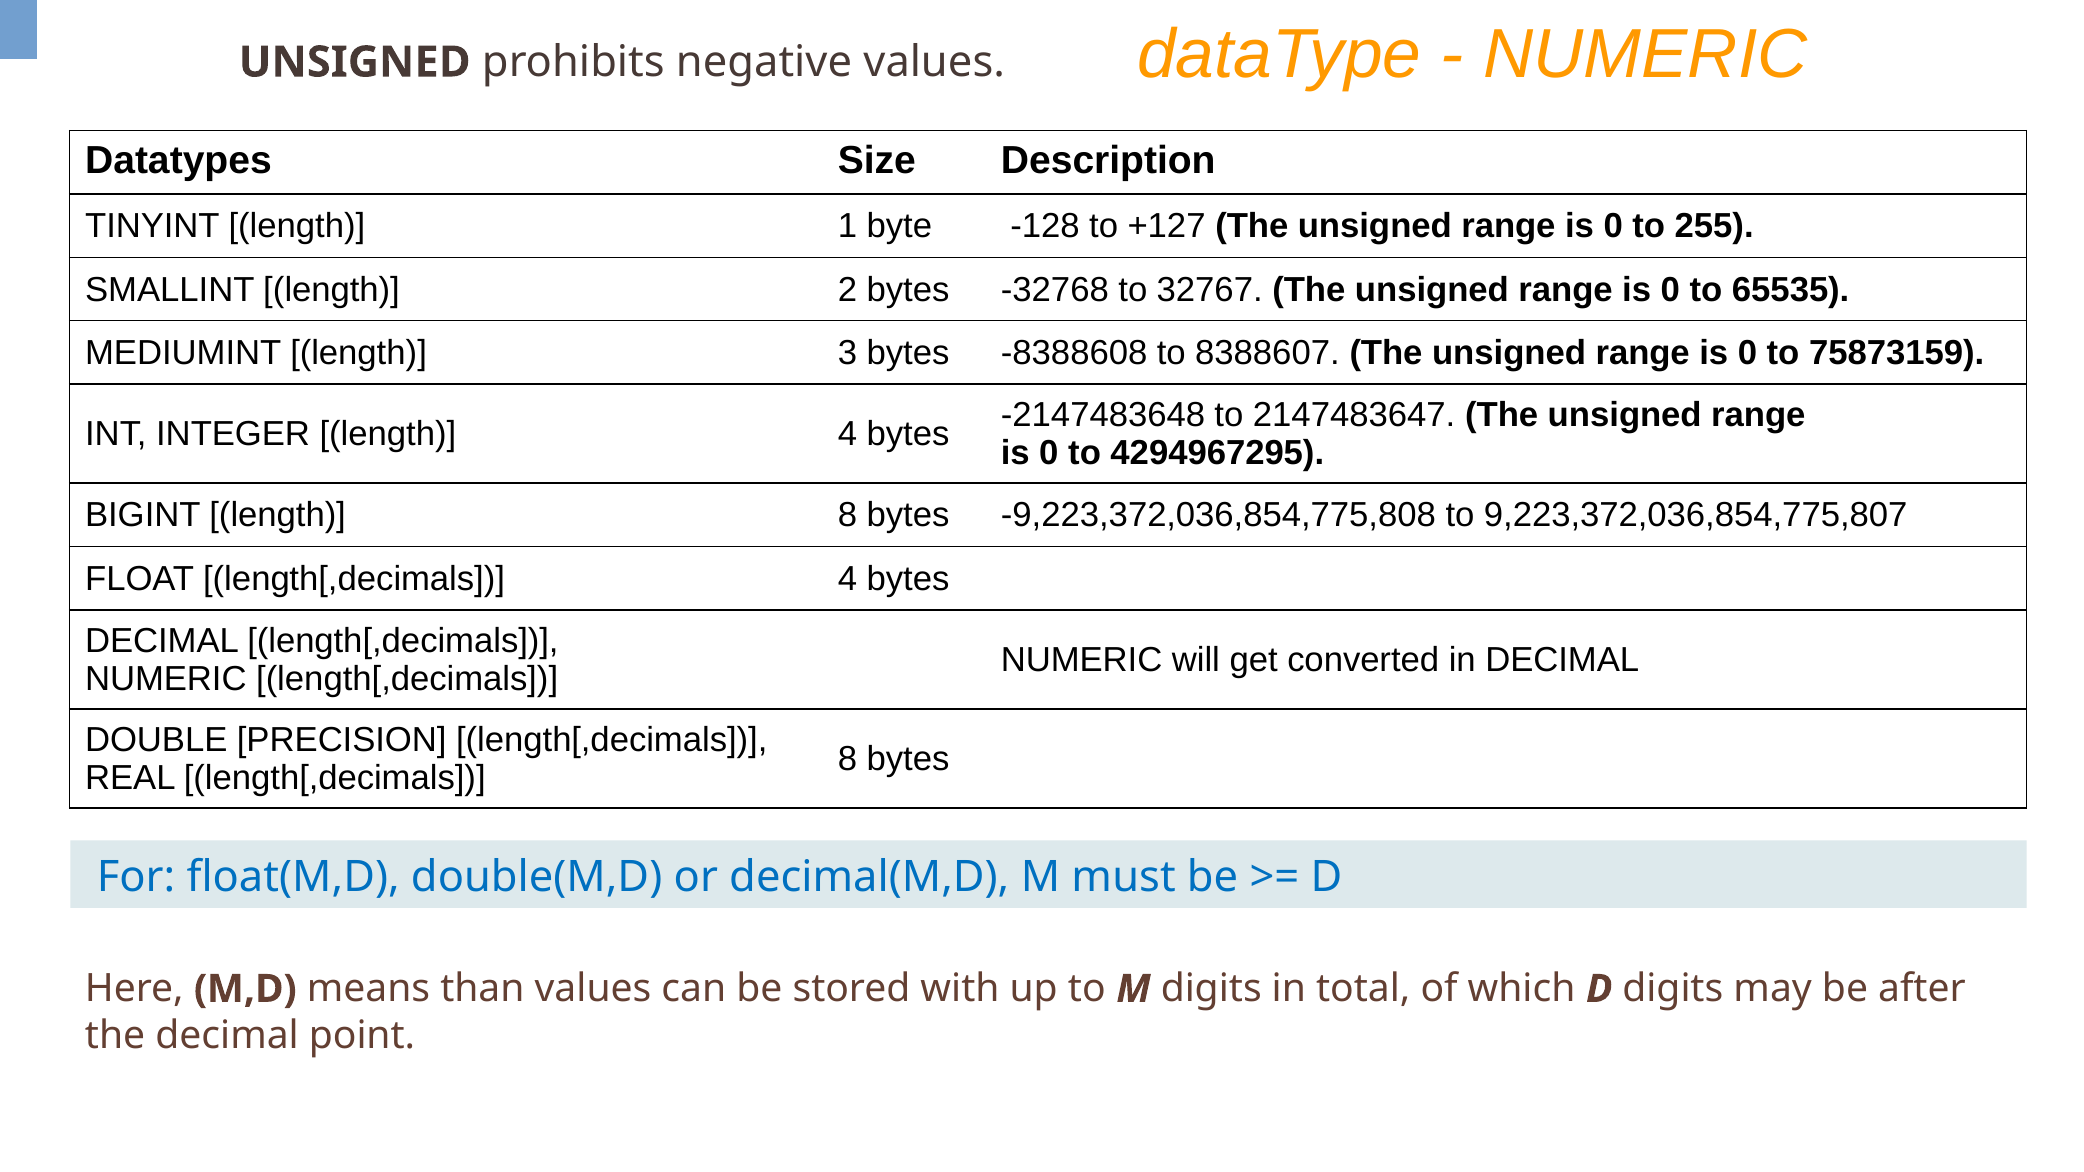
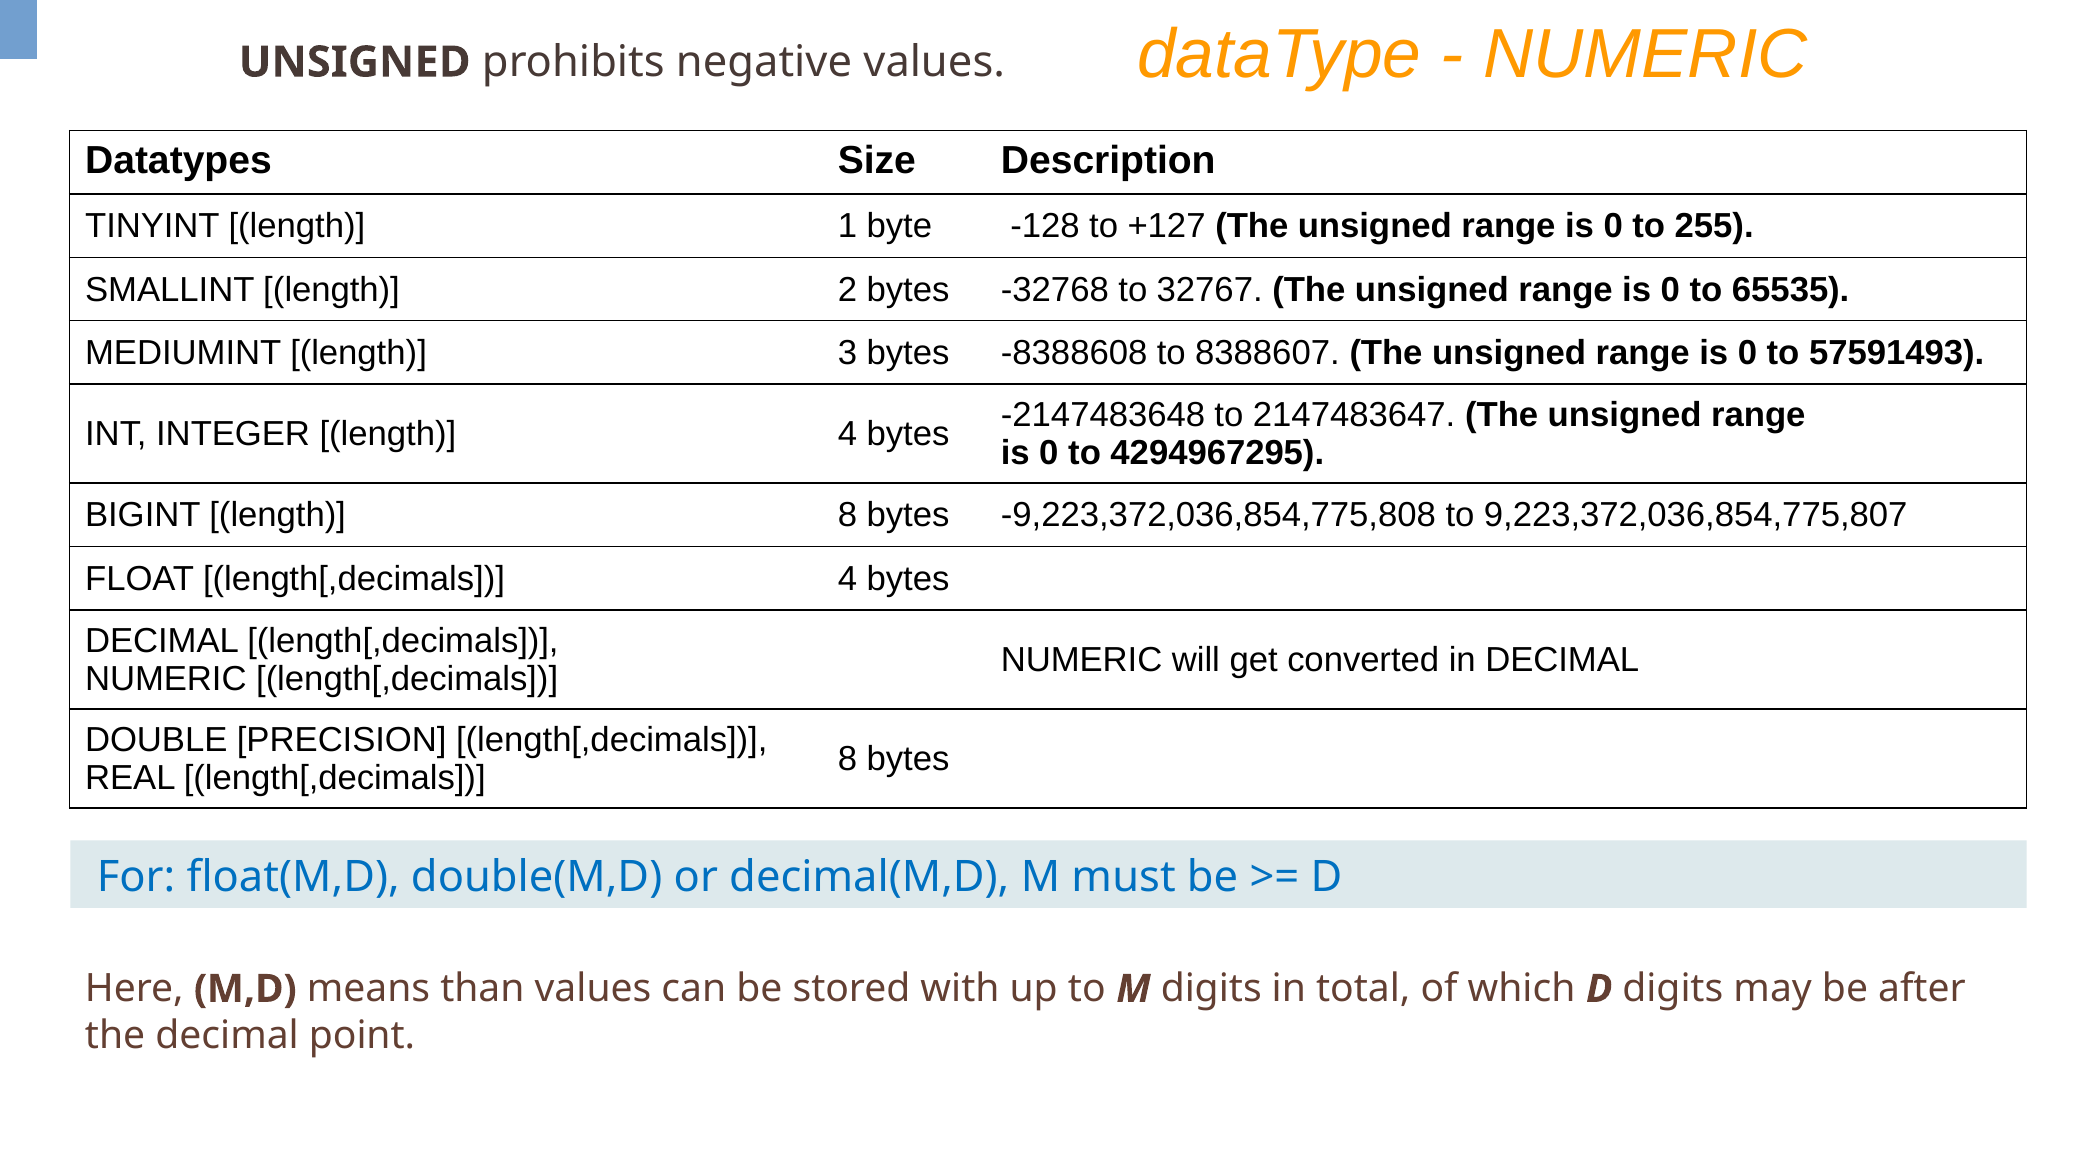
75873159: 75873159 -> 57591493 (1897, 353)
